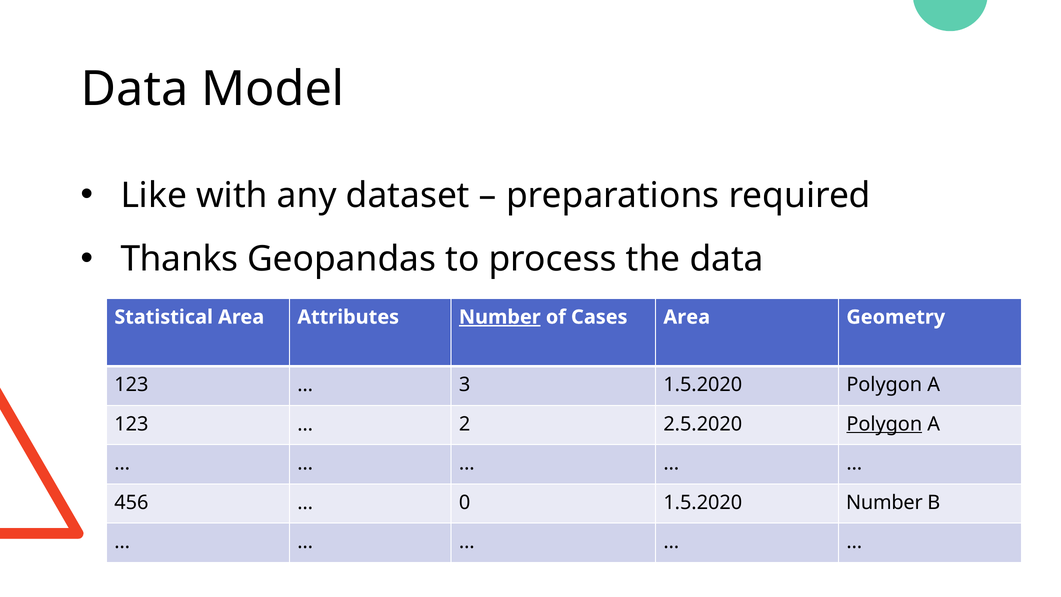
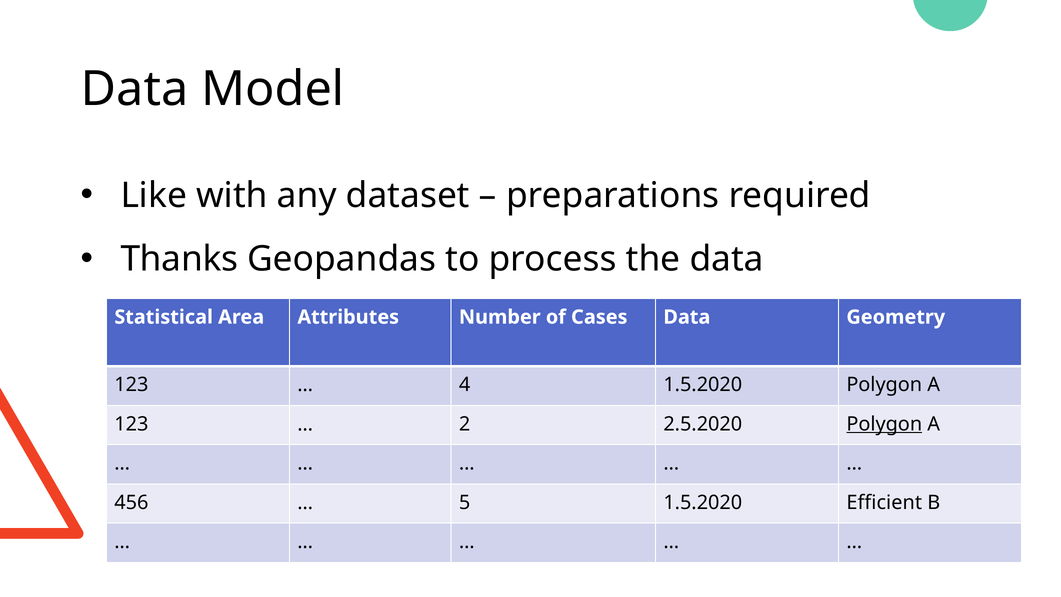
Number underline: present -> none (500, 317)
Cases Area: Area -> Data (687, 317)
3: 3 -> 4 (465, 385)
0: 0 -> 5 (465, 502)
1.5.2020 Number: Number -> Efficient (884, 502)
